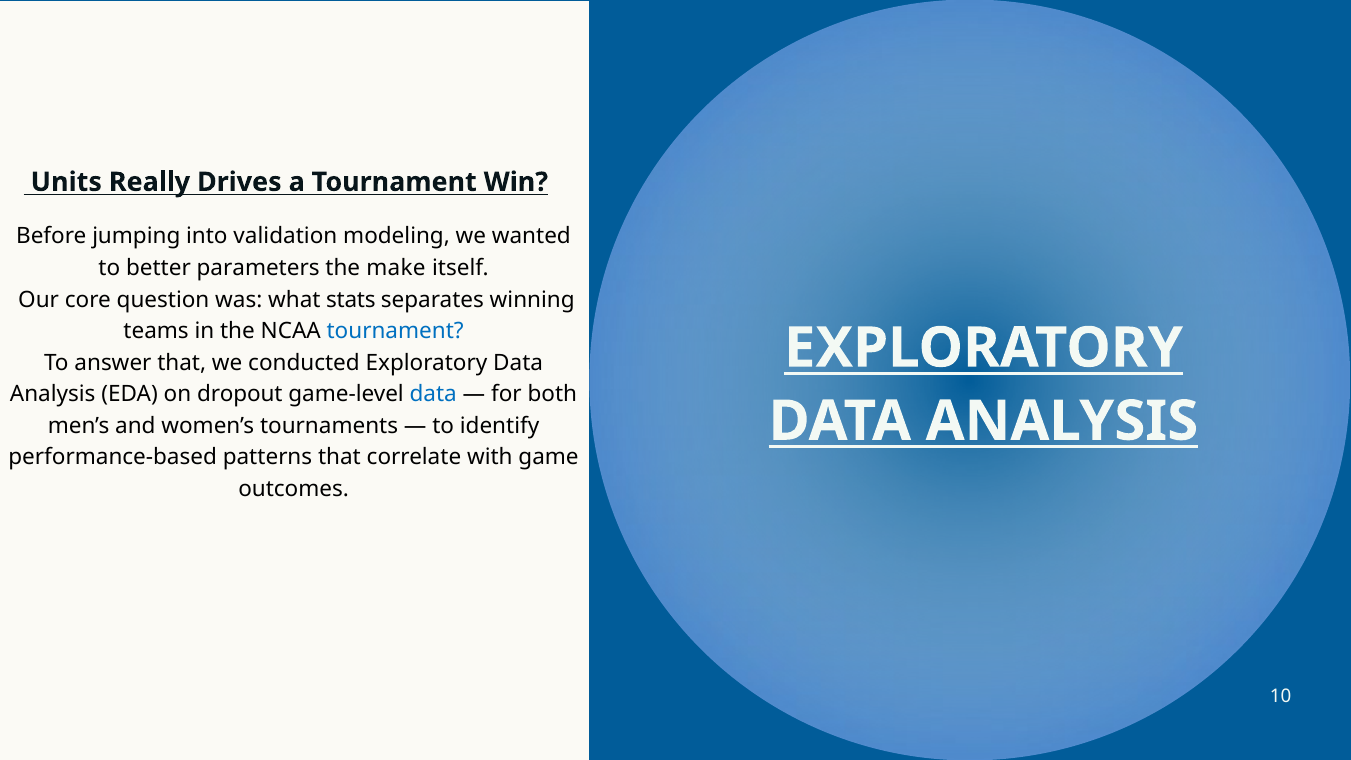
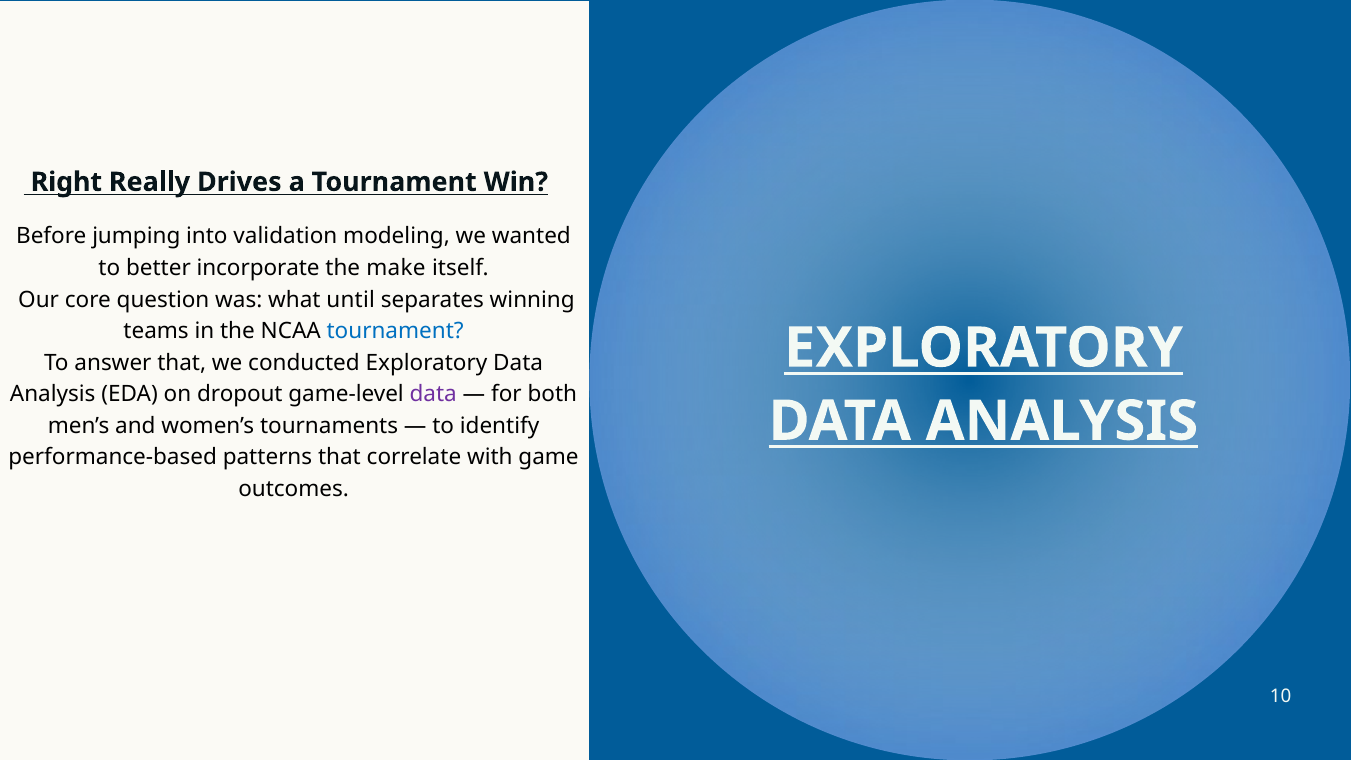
Units: Units -> Right (66, 182)
parameters: parameters -> incorporate (258, 268)
stats: stats -> until (351, 300)
data colour: blue -> purple (433, 394)
